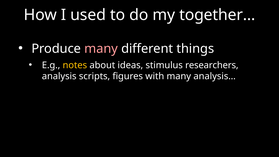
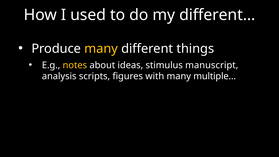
together…: together… -> different… (217, 15)
many colour: pink -> yellow (101, 49)
researchers: researchers -> manuscript (212, 65)
analysis…: analysis… -> multiple… (215, 76)
